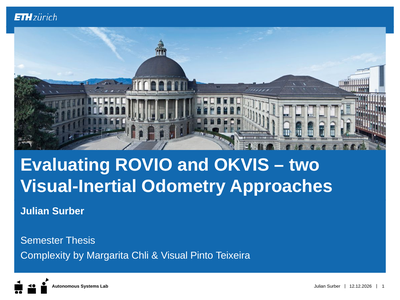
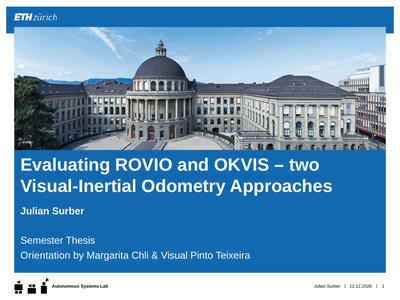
Complexity: Complexity -> Orientation (45, 255)
